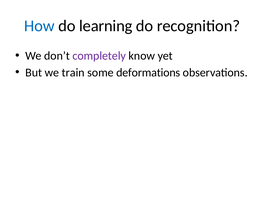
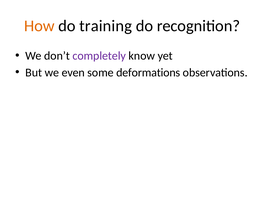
How colour: blue -> orange (39, 26)
learning: learning -> training (106, 26)
train: train -> even (73, 72)
